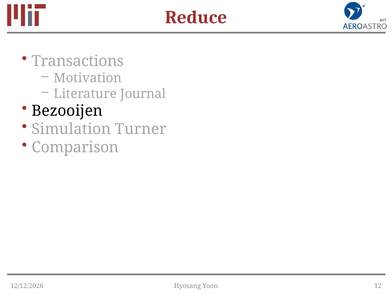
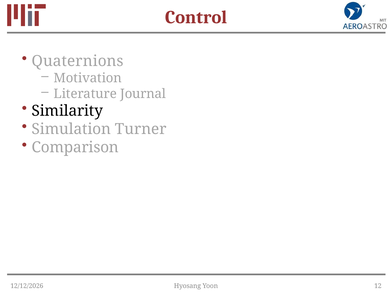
Reduce: Reduce -> Control (196, 17)
Transactions: Transactions -> Quaternions (78, 61)
Bezooijen: Bezooijen -> Similarity (67, 111)
